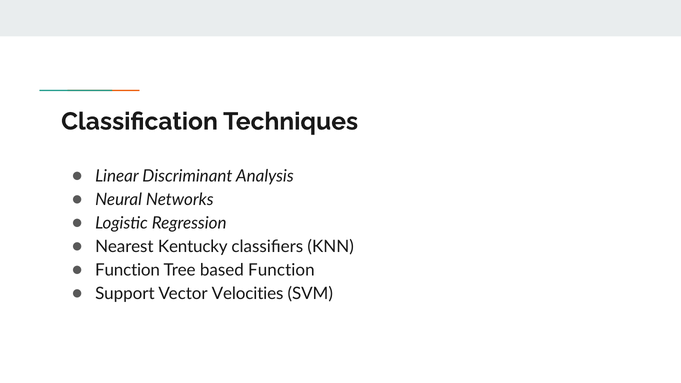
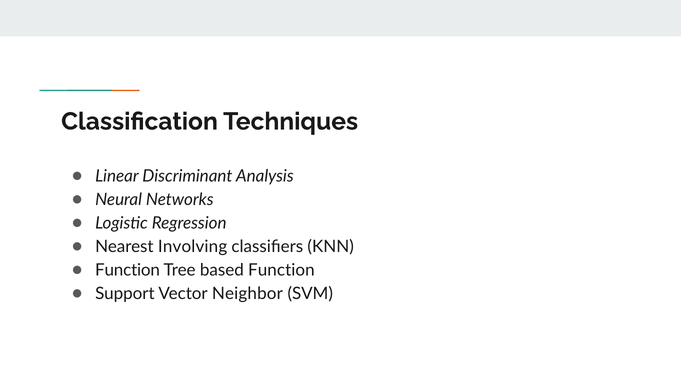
Kentucky: Kentucky -> Involving (193, 247)
Velocities: Velocities -> Neighbor (247, 294)
